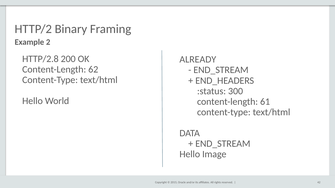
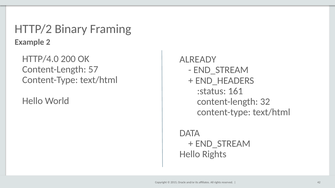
HTTP/2.8: HTTP/2.8 -> HTTP/4.0 (40, 59)
62: 62 -> 57 (93, 70)
300: 300 -> 161 (236, 91)
61: 61 -> 32 (265, 102)
Hello Image: Image -> Rights (214, 155)
